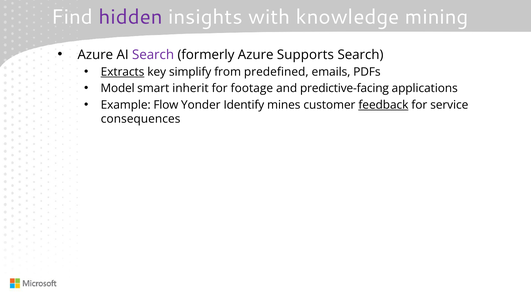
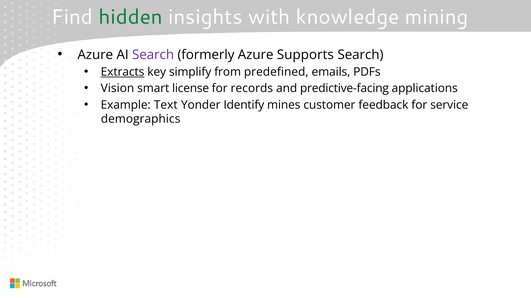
hidden colour: purple -> green (131, 17)
Model: Model -> Vision (117, 89)
inherit: inherit -> license (191, 89)
footage: footage -> records (252, 89)
Flow: Flow -> Text (166, 105)
feedback underline: present -> none (383, 105)
consequences: consequences -> demographics (141, 119)
